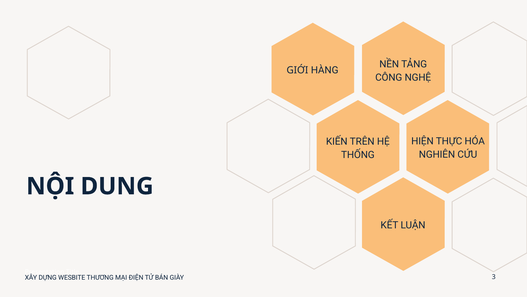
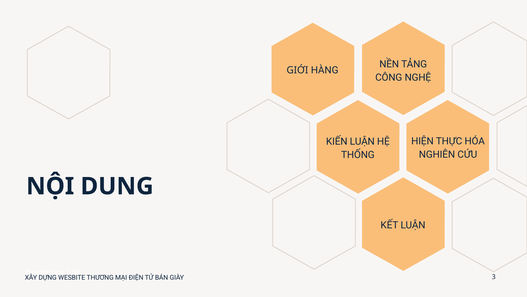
KIẾN TRÊN: TRÊN -> LUẬN (362, 141)
